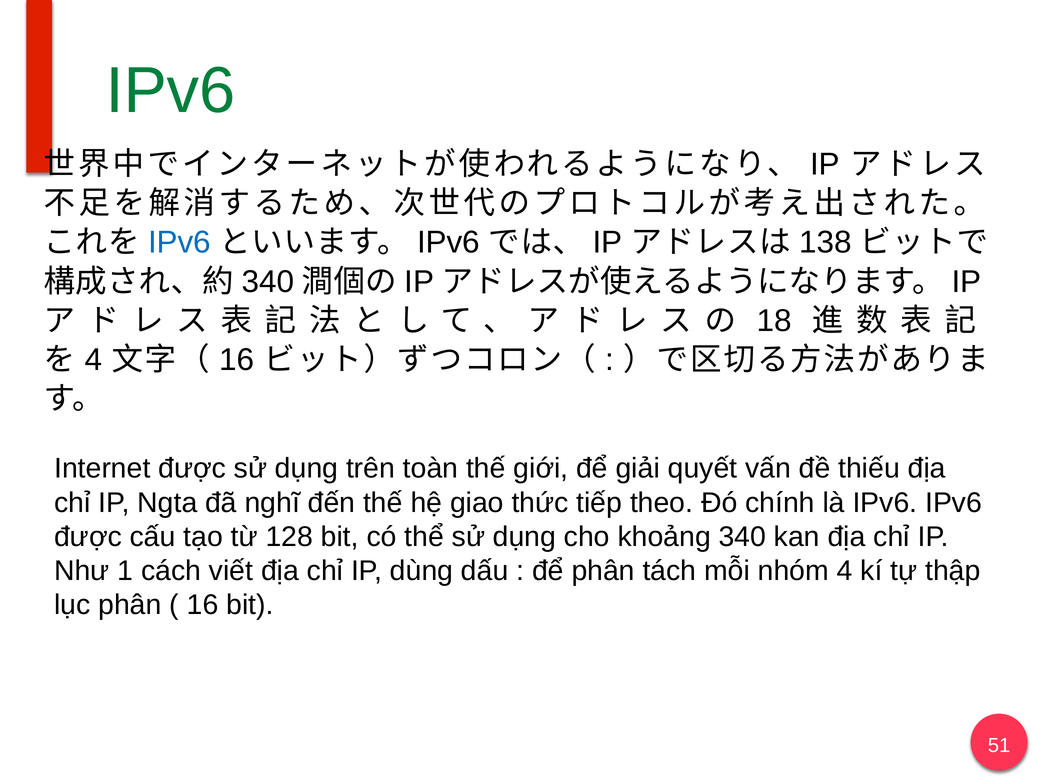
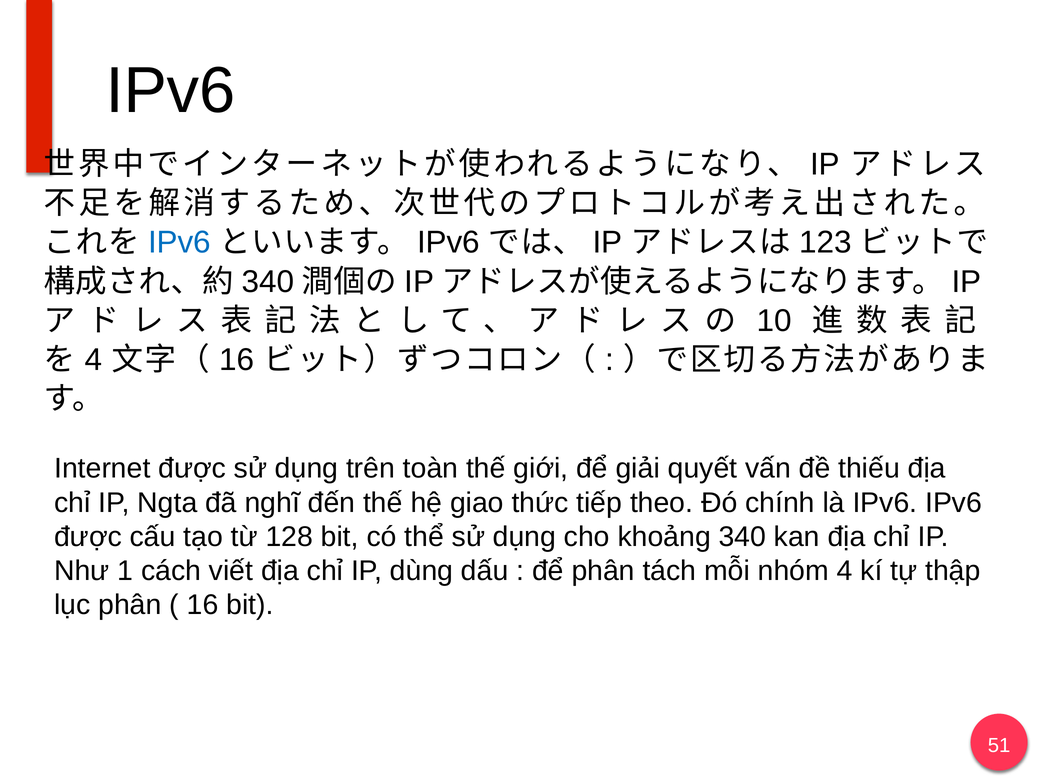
IPv6 colour: green -> black (171, 91)
138: 138 -> 123 (825, 243)
18: 18 -> 10 (774, 321)
